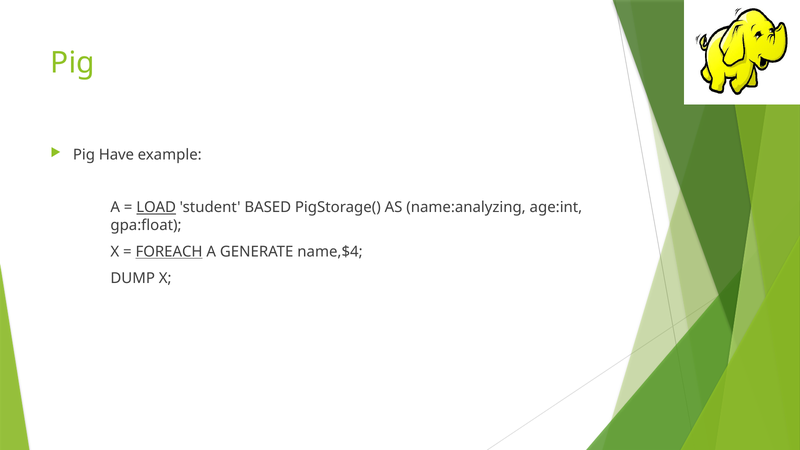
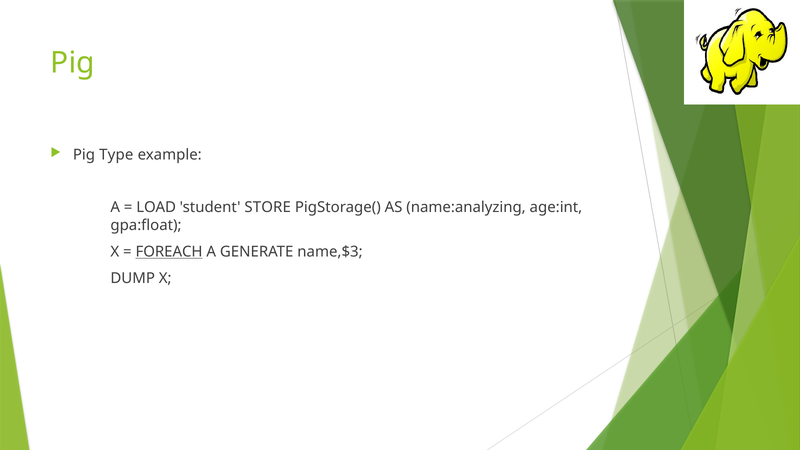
Have: Have -> Type (116, 155)
LOAD underline: present -> none (156, 208)
BASED: BASED -> STORE (268, 208)
name,$4: name,$4 -> name,$3 (330, 252)
